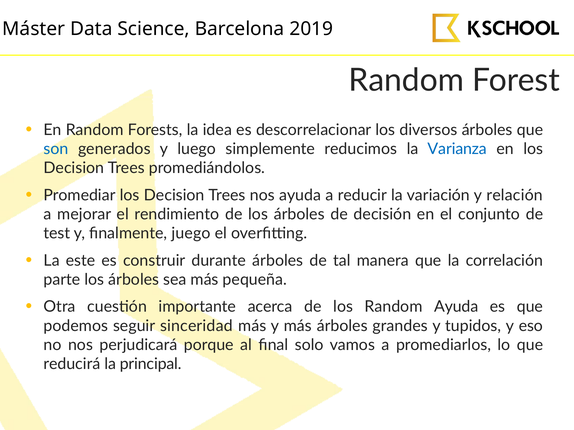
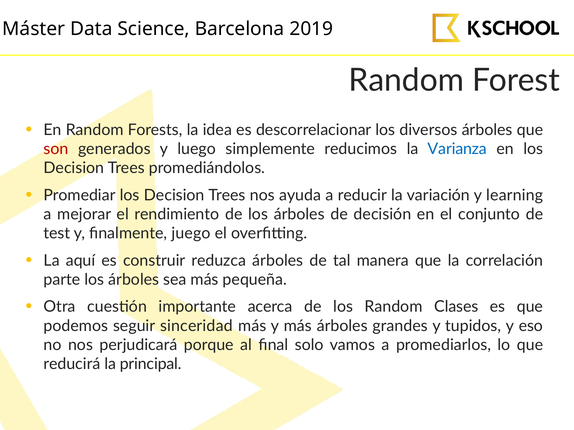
son colour: blue -> red (56, 149)
relación: relación -> learning (515, 195)
este: este -> aquí (81, 261)
durante: durante -> reduzca (219, 261)
Random Ayuda: Ayuda -> Clases (456, 307)
